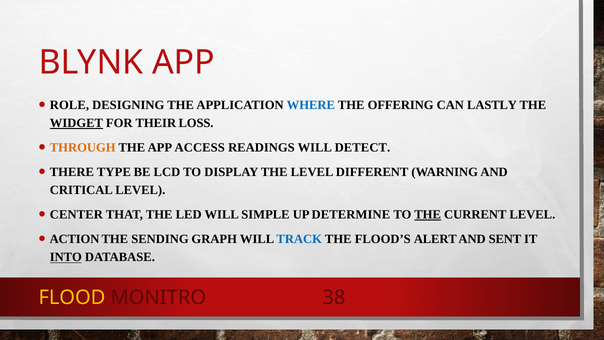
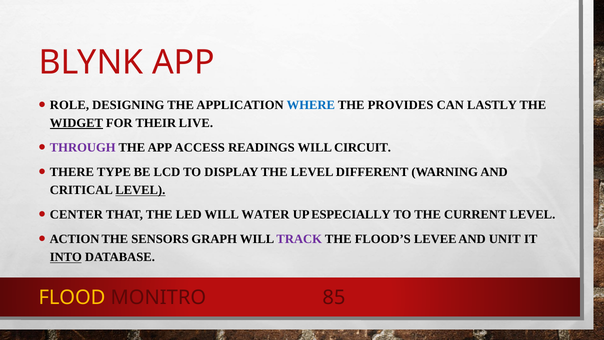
OFFERING: OFFERING -> PROVIDES (401, 105)
LOSS: LOSS -> LIVE (196, 123)
THROUGH colour: orange -> purple (83, 148)
DETECT: DETECT -> CIRCUIT (363, 148)
LEVEL underline: none -> present (140, 190)
SIMPLE: SIMPLE -> WATER (265, 215)
DETERMINE: DETERMINE -> ESPECIALLY (351, 215)
THE underline: present -> none (428, 215)
SENDING: SENDING -> SENSORS (160, 239)
TRACK colour: blue -> purple (299, 239)
ALERT: ALERT -> LEVEE (435, 239)
SENT: SENT -> UNIT (505, 239)
38: 38 -> 85 (334, 297)
